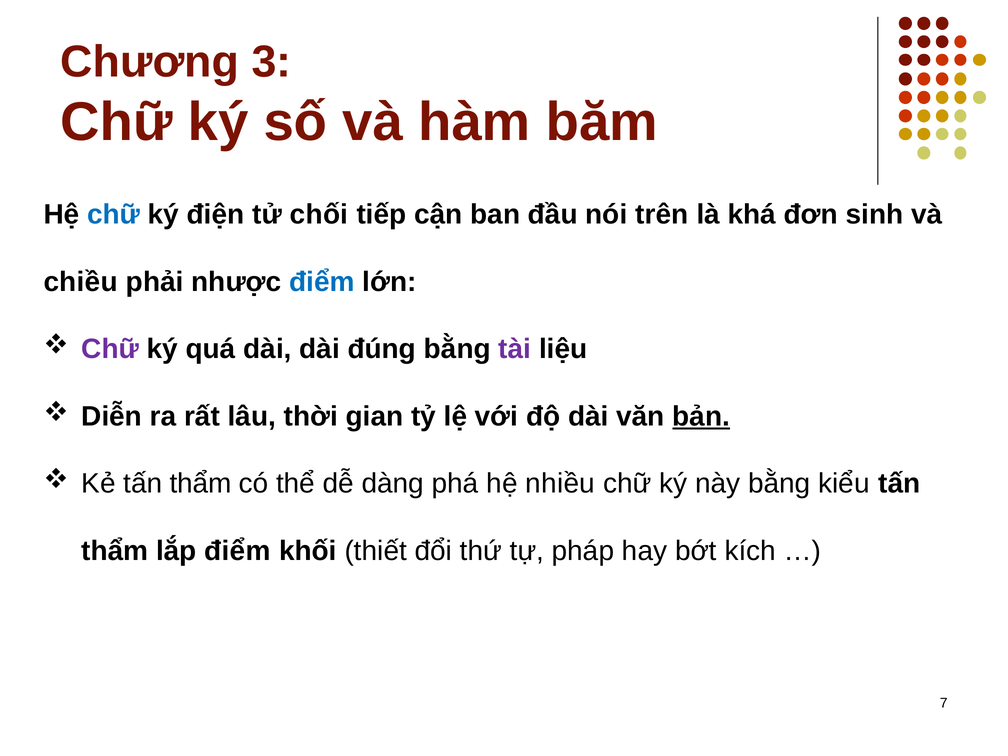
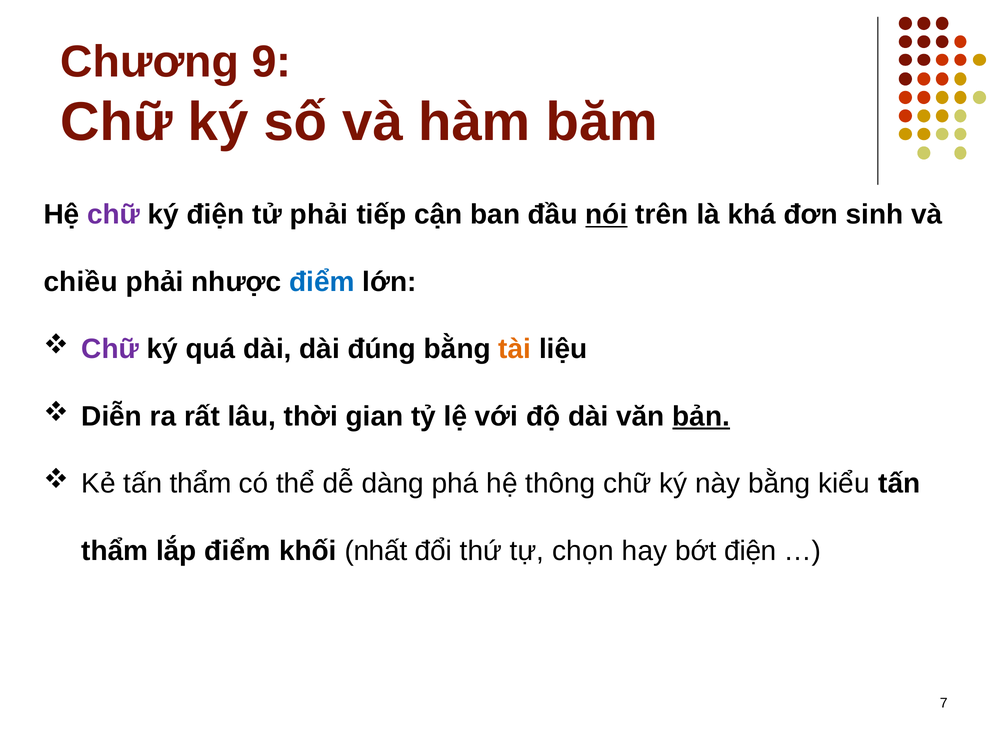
3: 3 -> 9 (271, 62)
chữ colour: blue -> purple (114, 215)
tử chối: chối -> phải (319, 215)
nói underline: none -> present (606, 215)
tài colour: purple -> orange (515, 349)
nhiều: nhiều -> thông (560, 484)
thiết: thiết -> nhất (376, 551)
pháp: pháp -> chọn (583, 551)
bớt kích: kích -> điện (750, 551)
